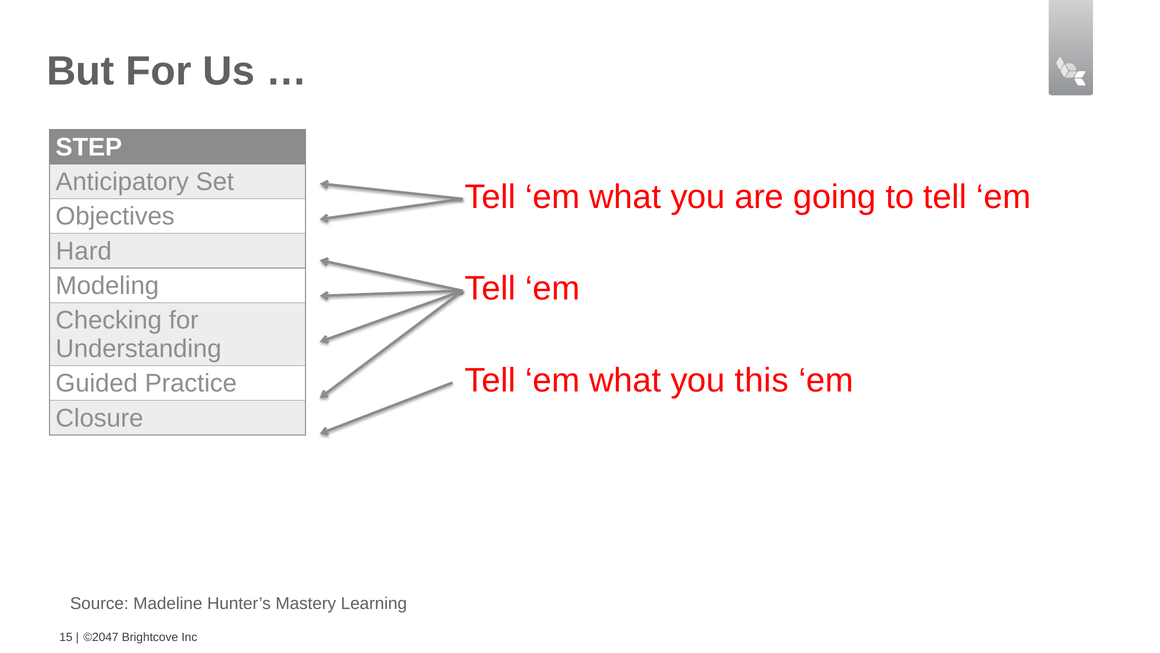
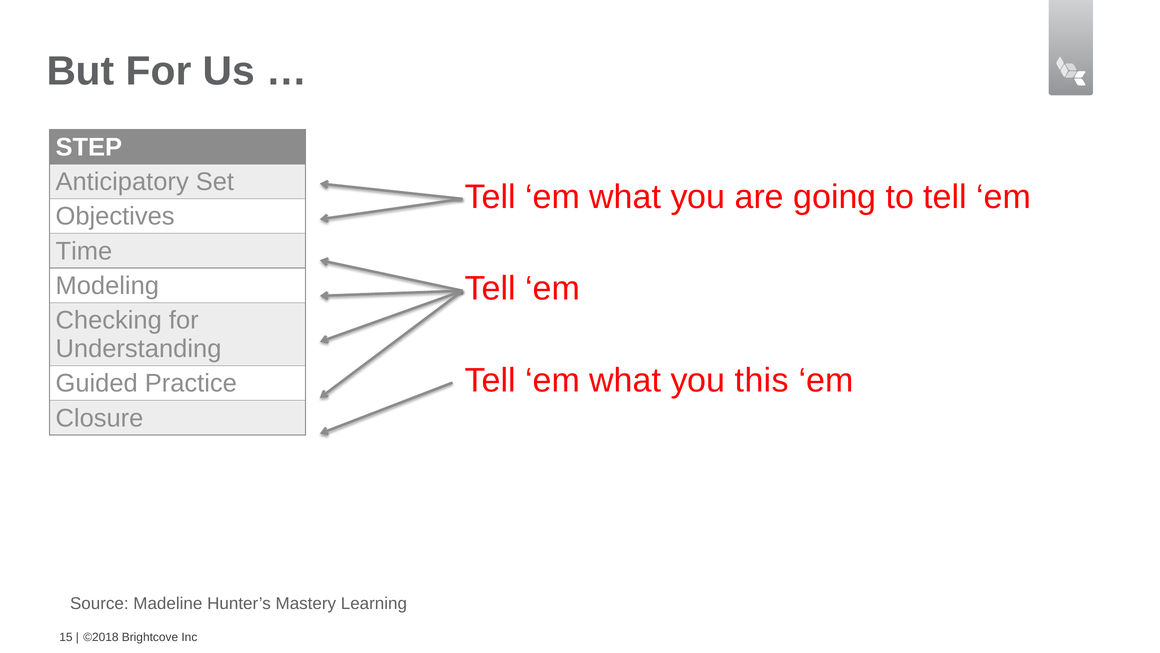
Hard: Hard -> Time (84, 251)
©2047: ©2047 -> ©2018 (101, 637)
